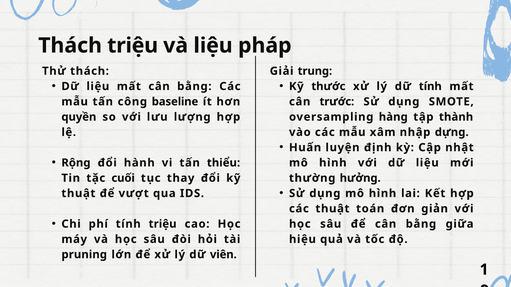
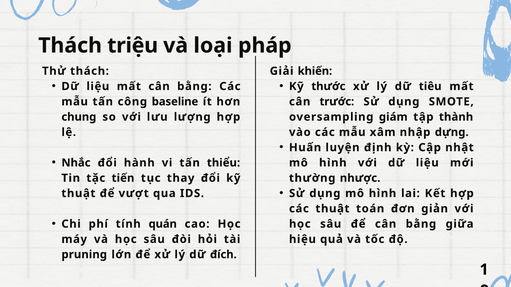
và liệu: liệu -> loại (213, 46)
trung: trung -> khiến (315, 71)
dữ tính: tính -> tiêu (430, 86)
quyền: quyền -> chung (79, 117)
hàng: hàng -> giám (393, 117)
Rộng: Rộng -> Nhắc (76, 163)
cuối: cuối -> tiến (123, 178)
hưởng: hưởng -> nhược (360, 178)
tính triệu: triệu -> quán (163, 224)
viên: viên -> đích (223, 255)
